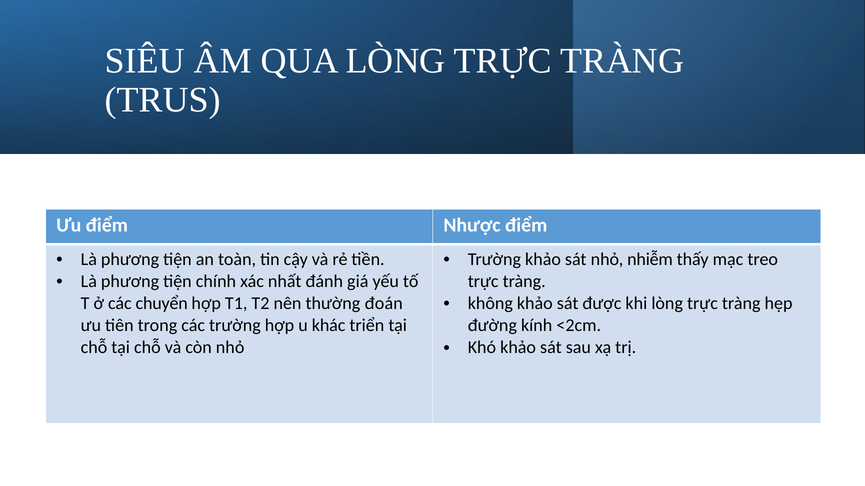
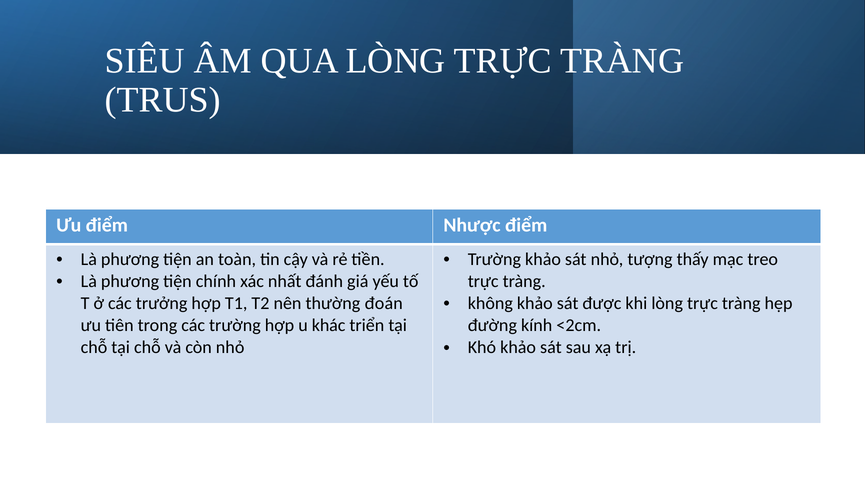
nhiễm: nhiễm -> tượng (650, 260)
chuyển: chuyển -> trưởng (162, 304)
